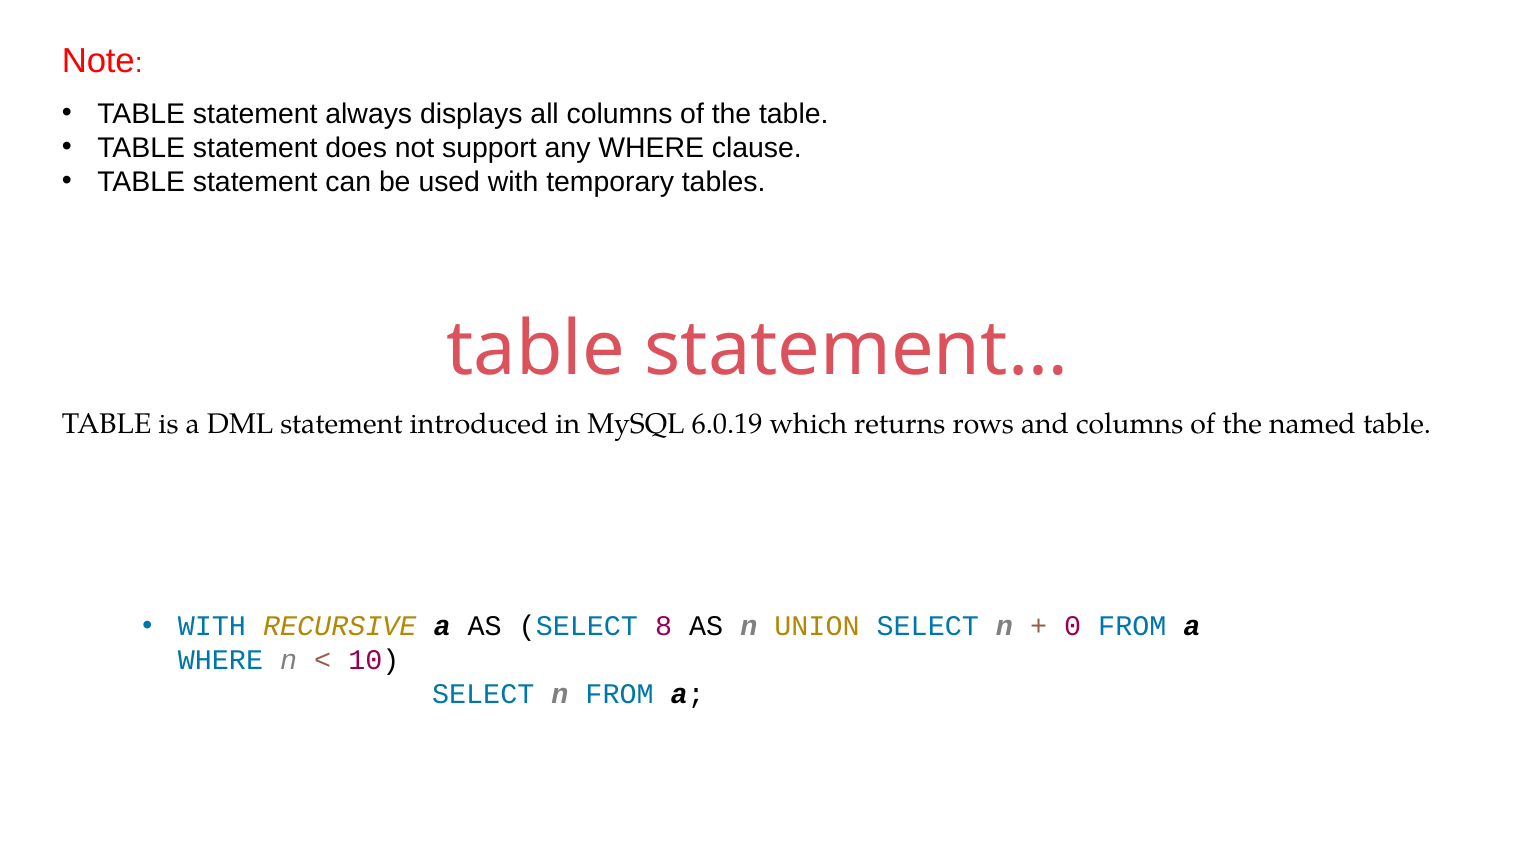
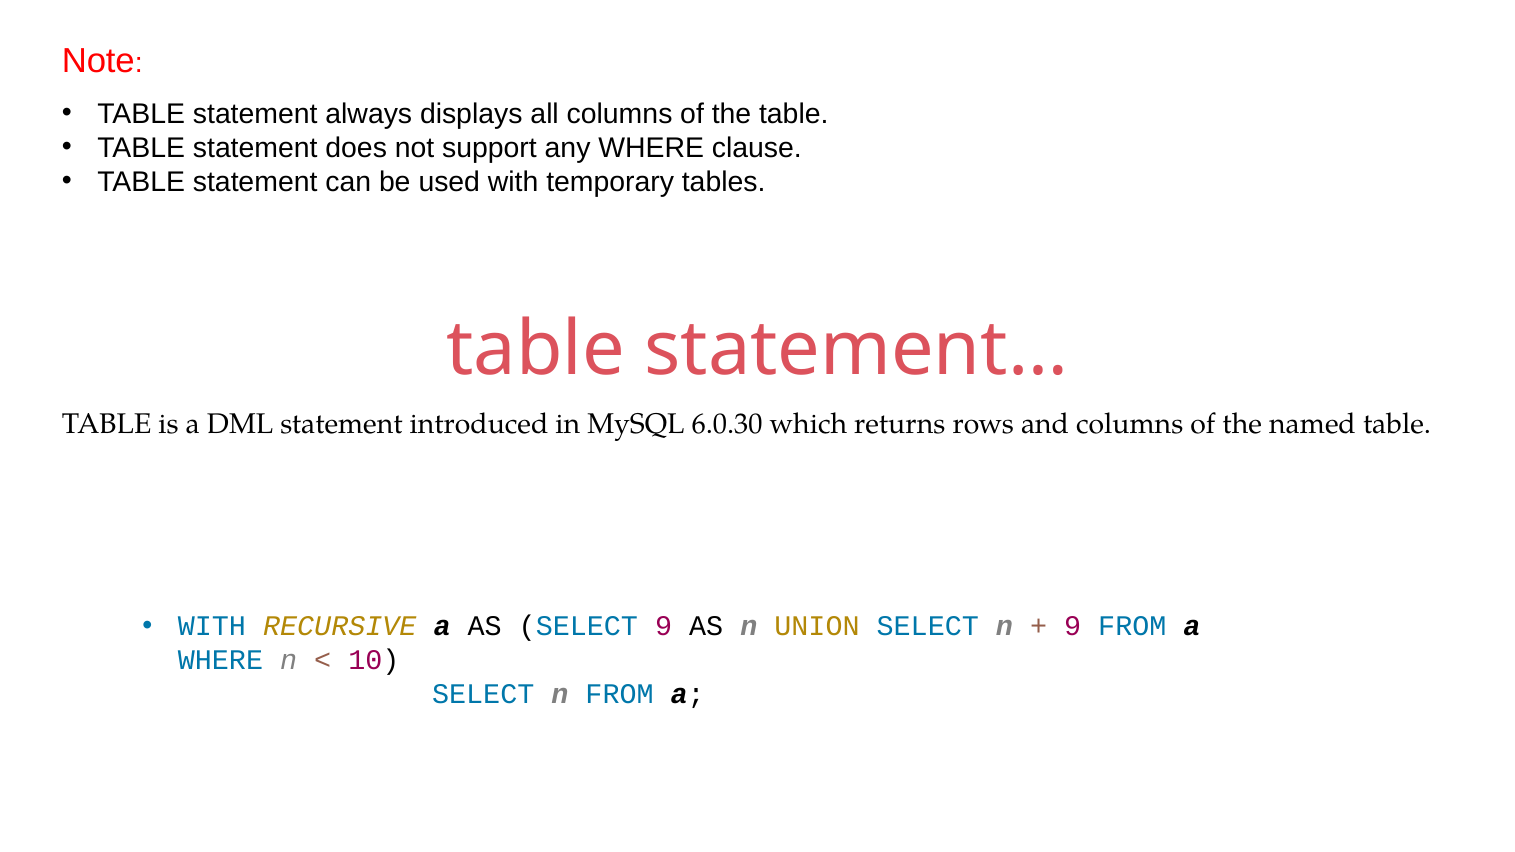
6.0.19: 6.0.19 -> 6.0.30 (727, 424)
SELECT 8: 8 -> 9 (664, 626)
0: 0 -> 9 (1073, 626)
